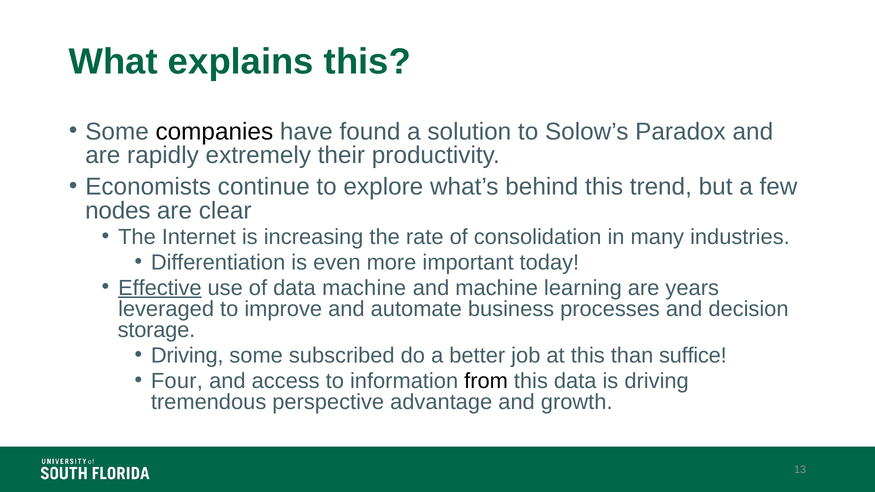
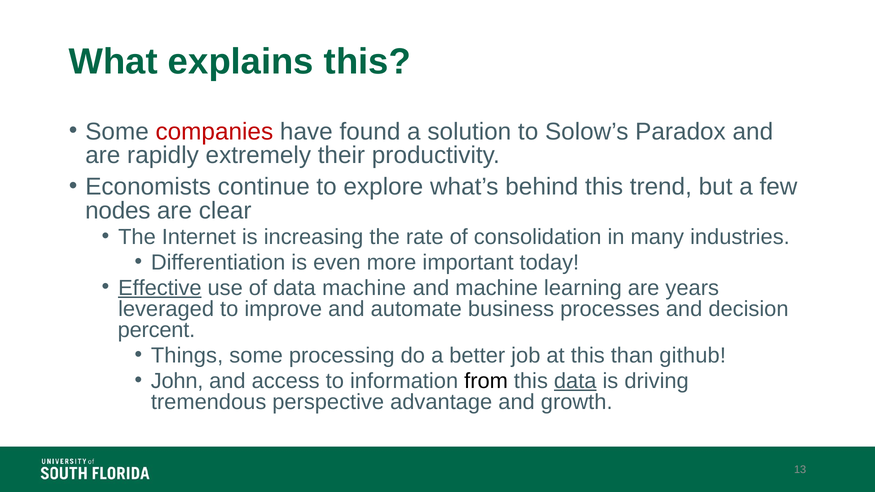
companies colour: black -> red (214, 132)
storage: storage -> percent (156, 330)
Driving: Driving -> Things (187, 356)
subscribed: subscribed -> processing (342, 356)
suffice: suffice -> github (693, 356)
Four: Four -> John (177, 381)
data underline: none -> present (575, 381)
